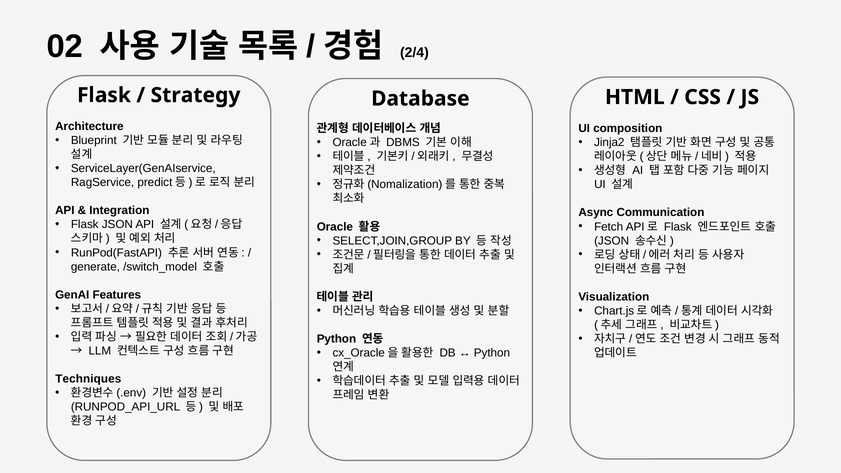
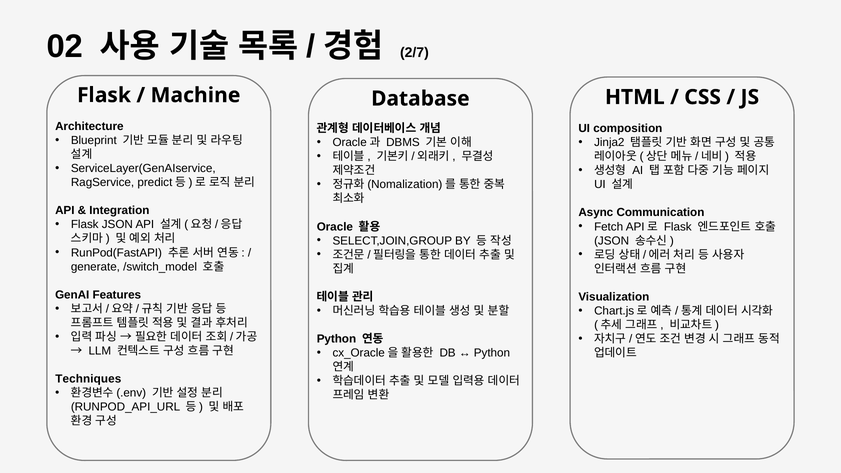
2/4: 2/4 -> 2/7 (414, 52)
Strategy: Strategy -> Machine (195, 95)
